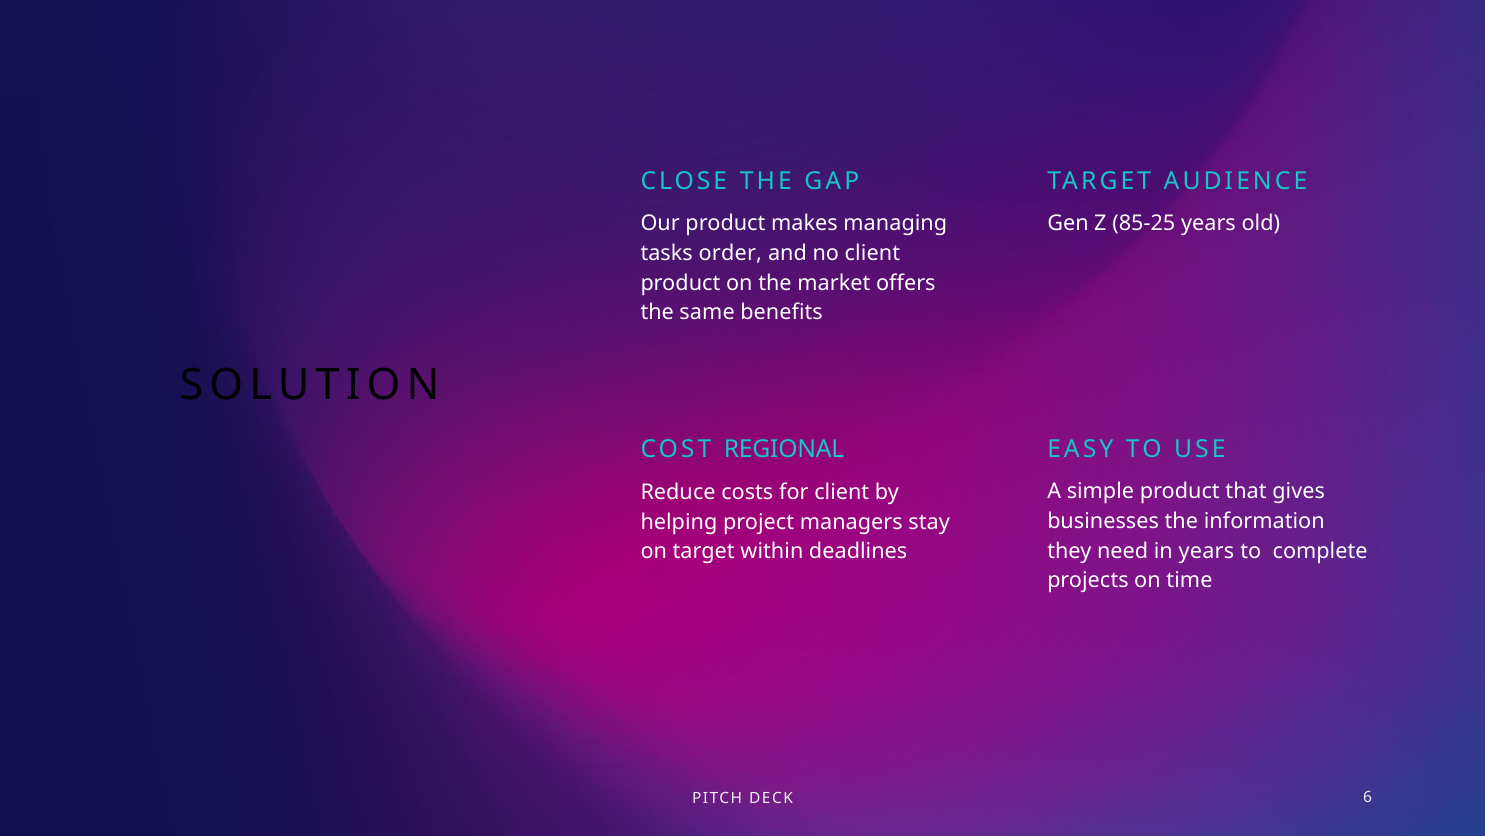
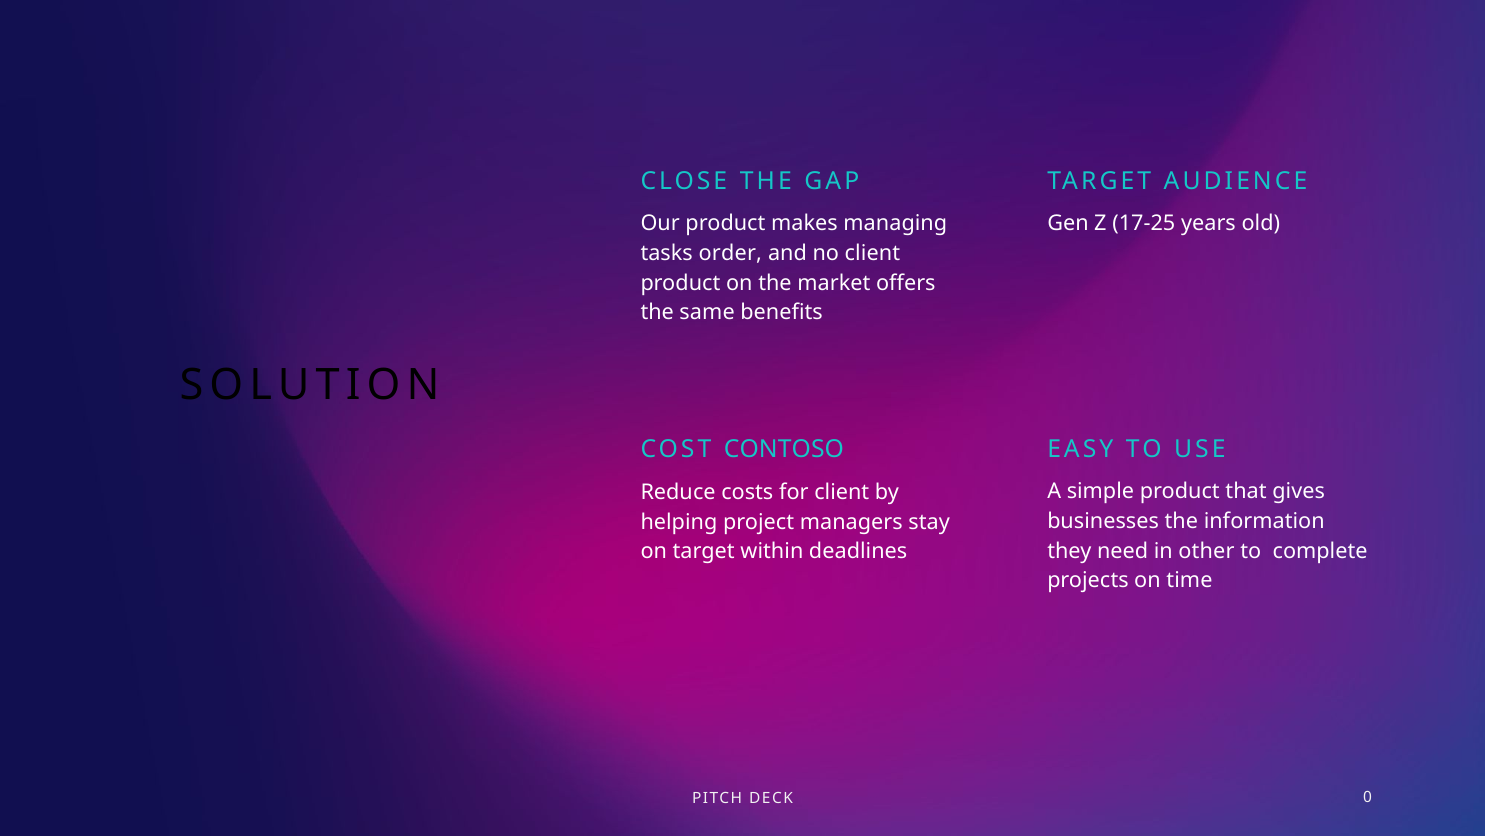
85-25: 85-25 -> 17-25 (1144, 223)
REGIONAL: REGIONAL -> CONTOSO (784, 449)
in years: years -> other (1206, 551)
6: 6 -> 0 (1367, 796)
